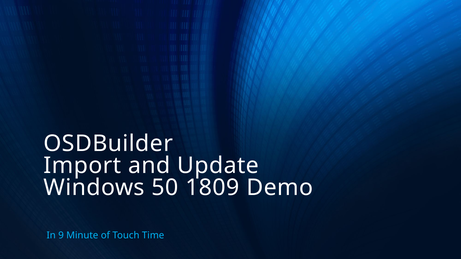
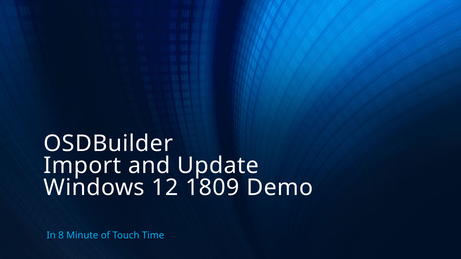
50: 50 -> 12 (165, 188)
9: 9 -> 8 (61, 236)
